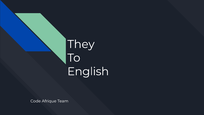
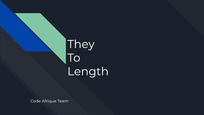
English: English -> Length (88, 71)
